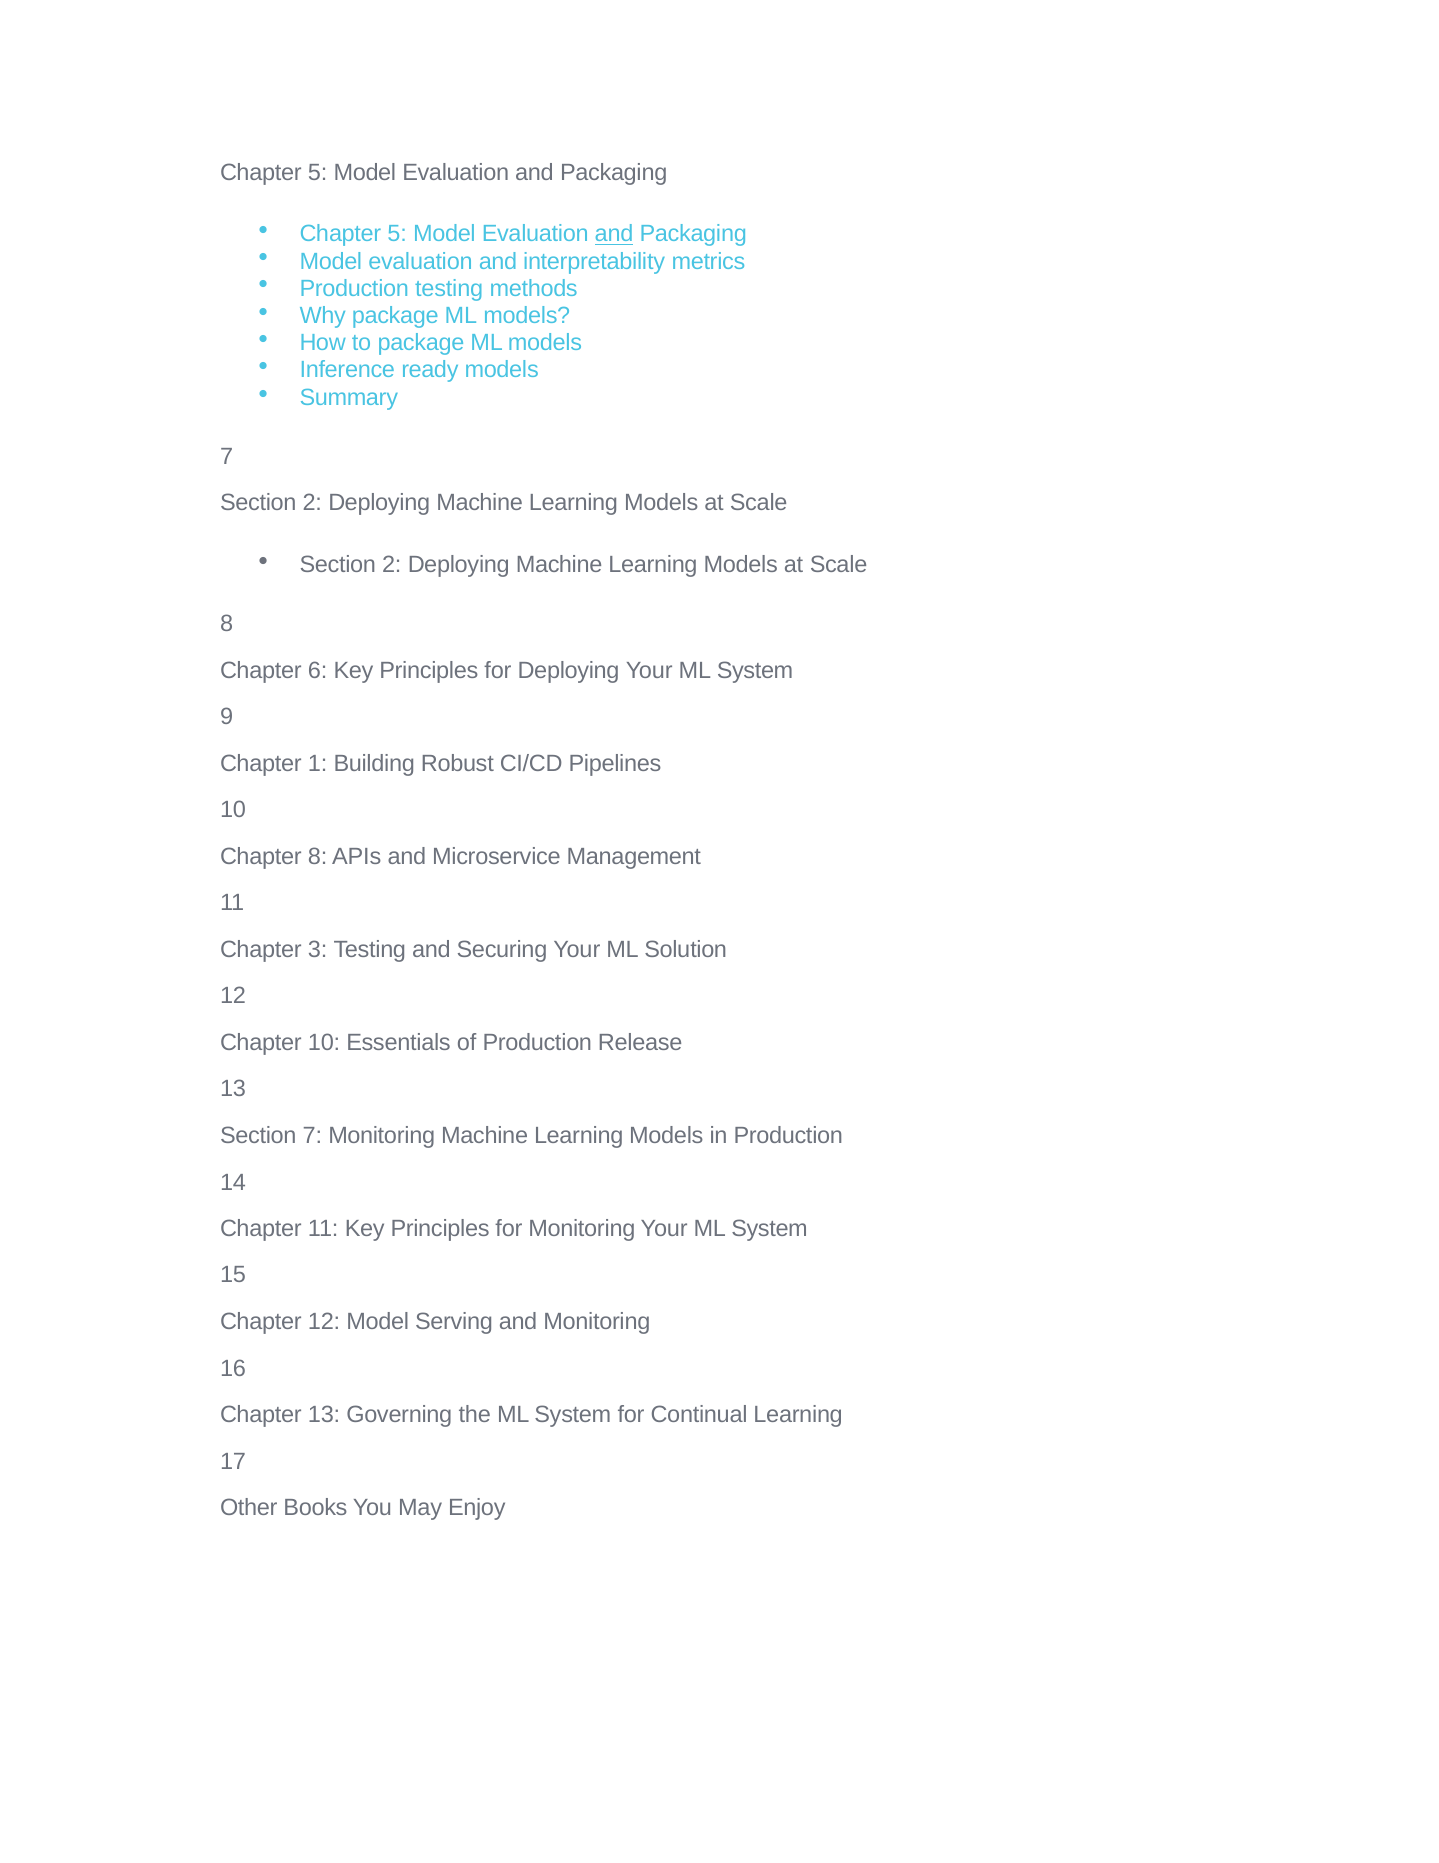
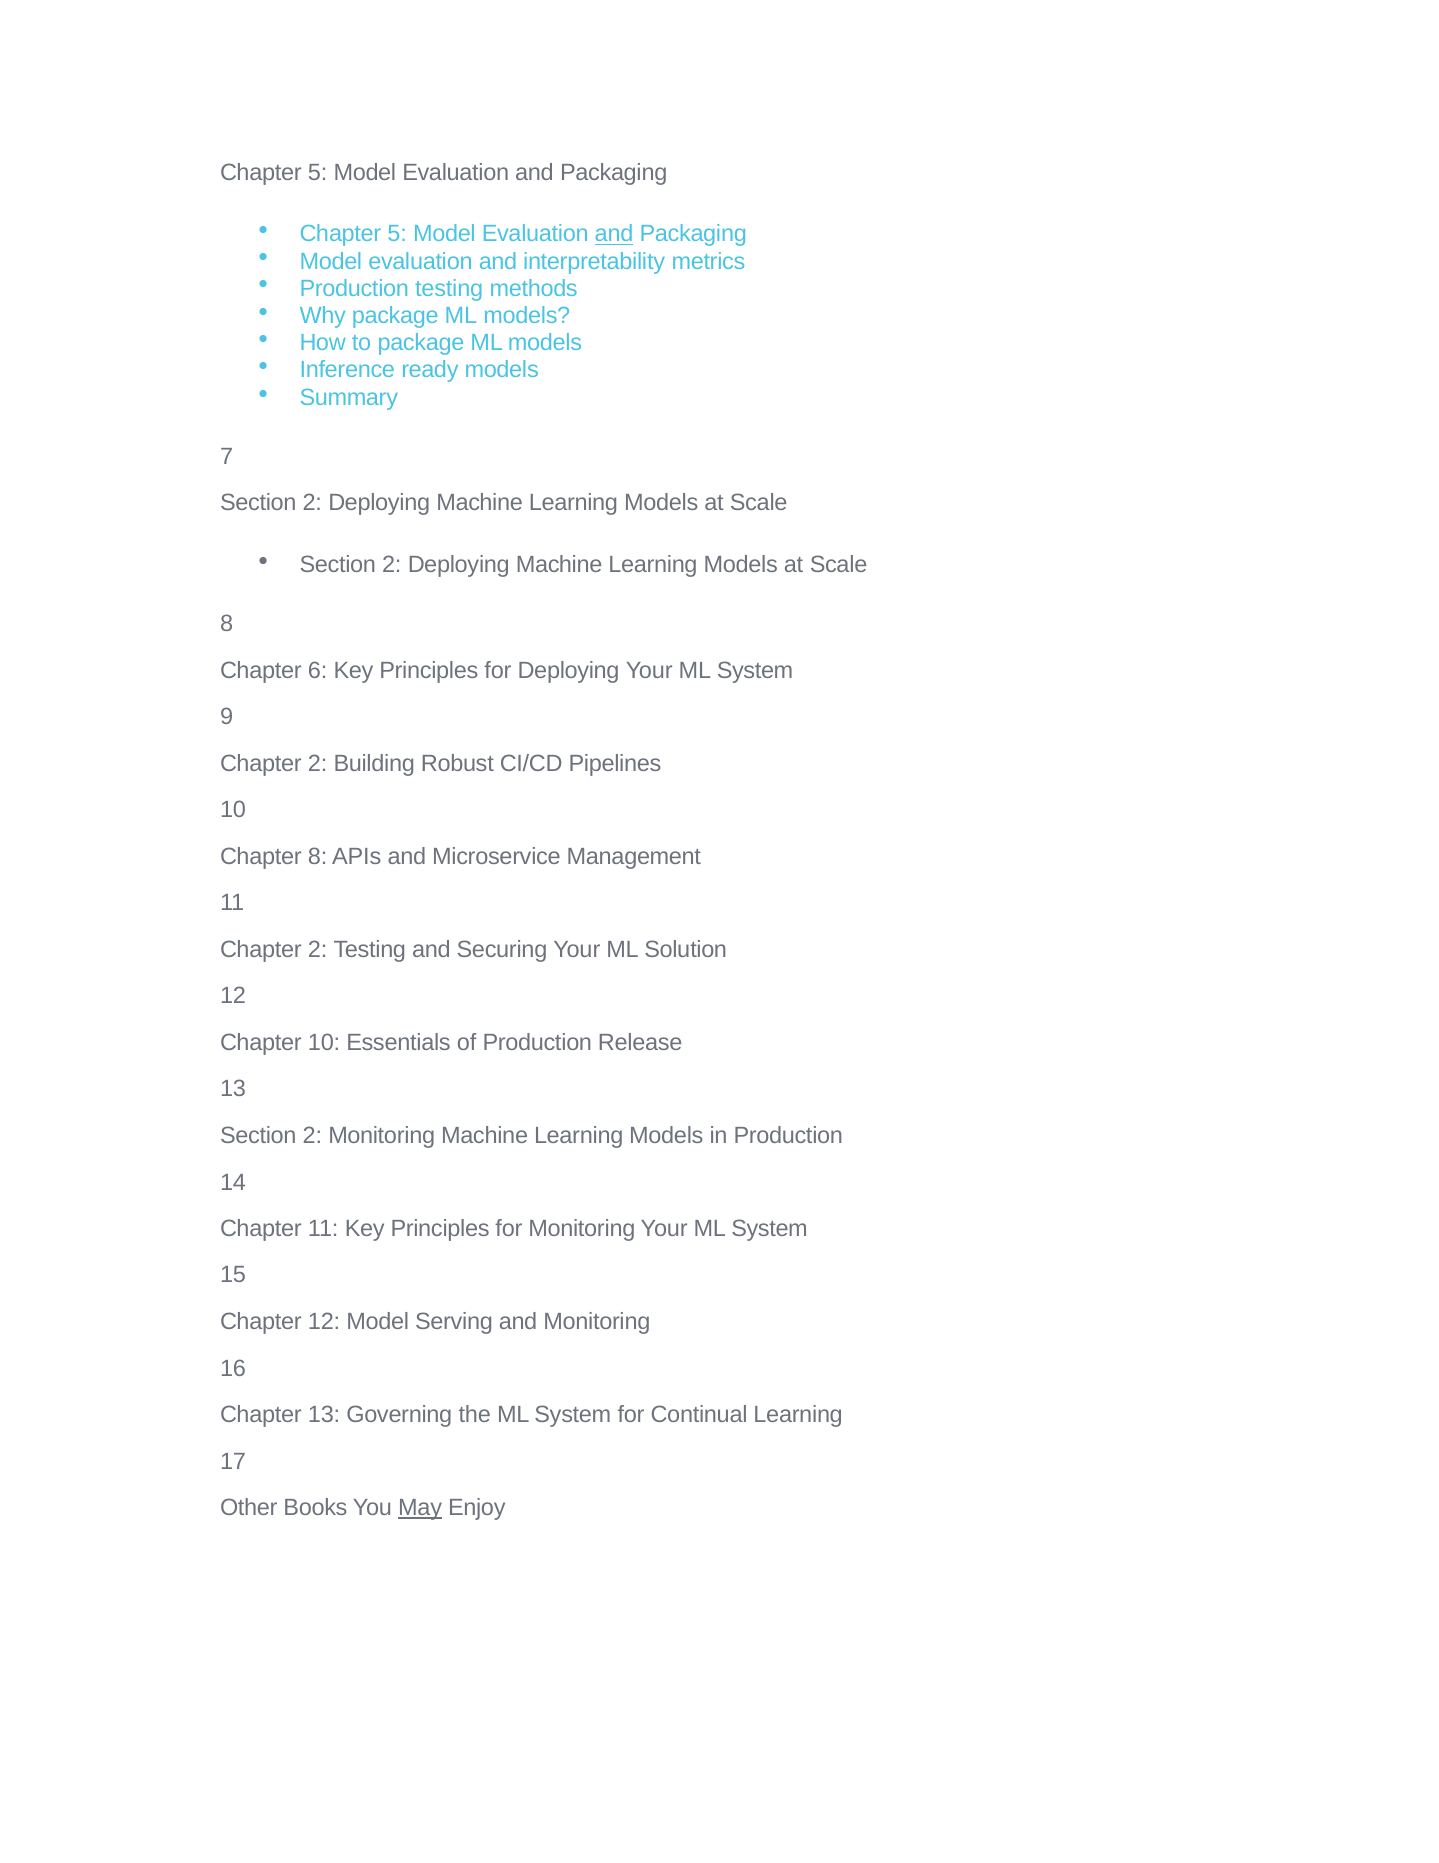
1: 1 -> 2 (318, 763)
3: 3 -> 2 (318, 949)
7: 7 -> 2 (312, 1135)
May underline: none -> present (420, 1507)
